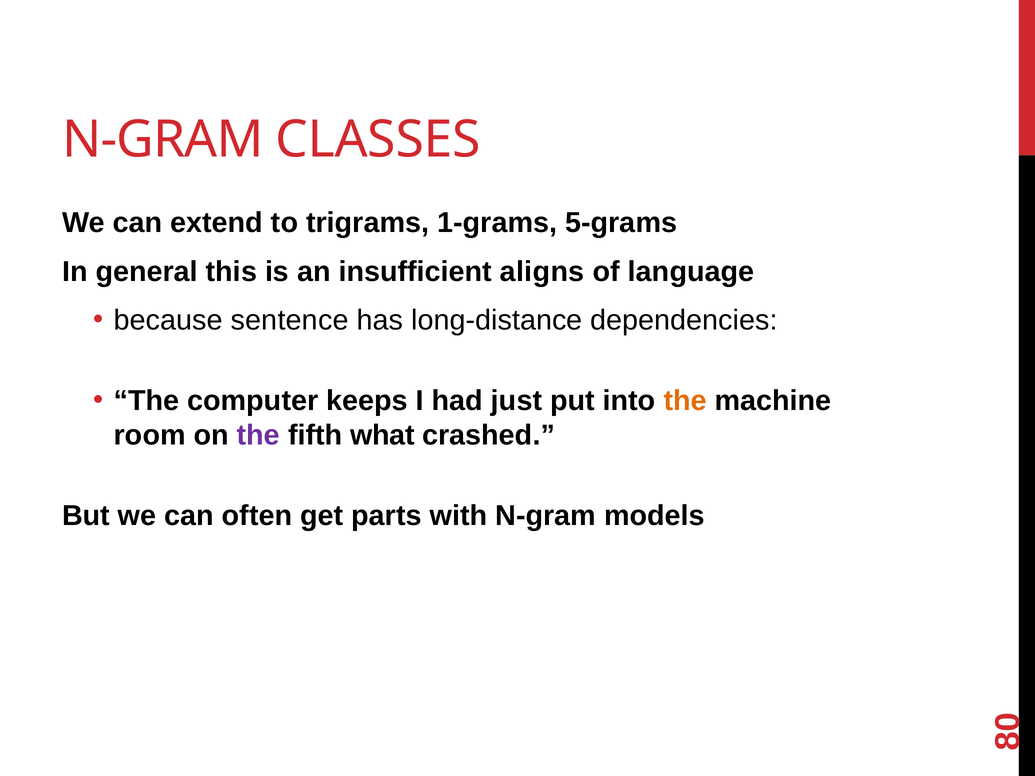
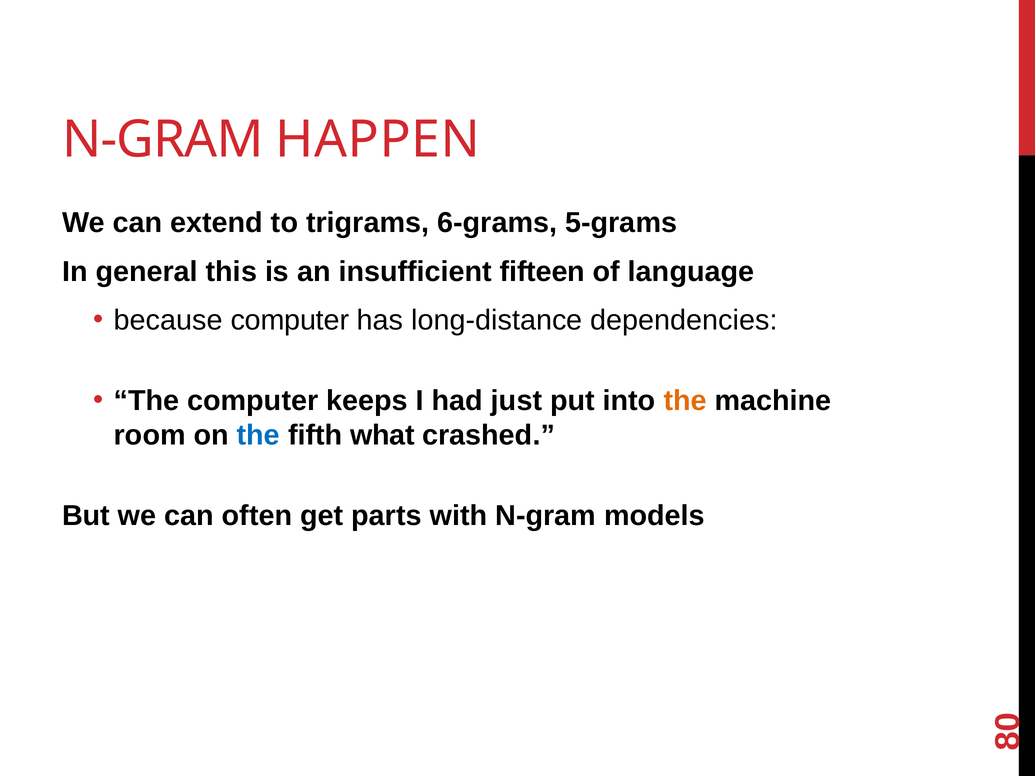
CLASSES: CLASSES -> HAPPEN (378, 140)
1-grams: 1-grams -> 6-grams (497, 223)
aligns: aligns -> fifteen (542, 272)
because sentence: sentence -> computer (290, 321)
the colour: purple -> blue (258, 436)
